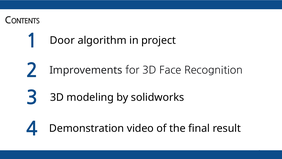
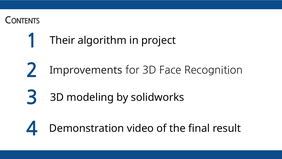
Door: Door -> Their (62, 40)
